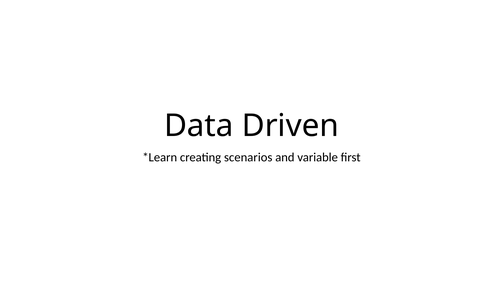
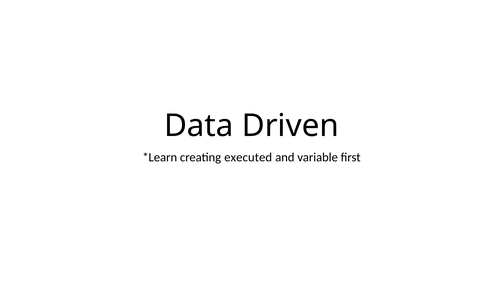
scenarios: scenarios -> executed (248, 157)
